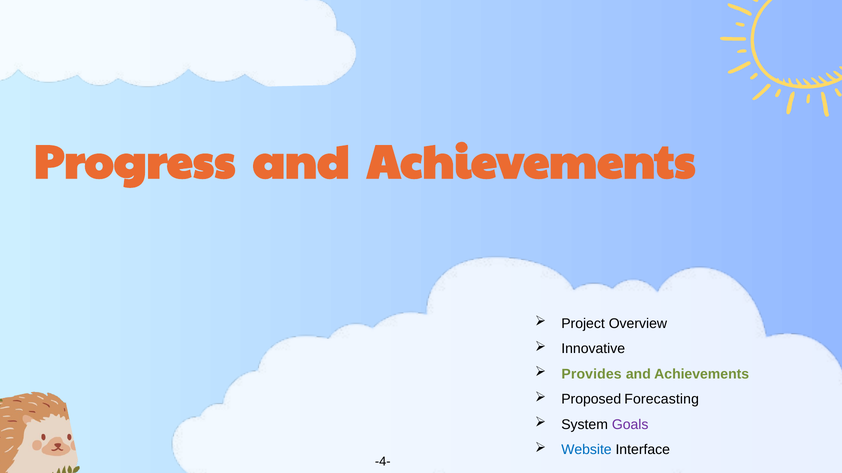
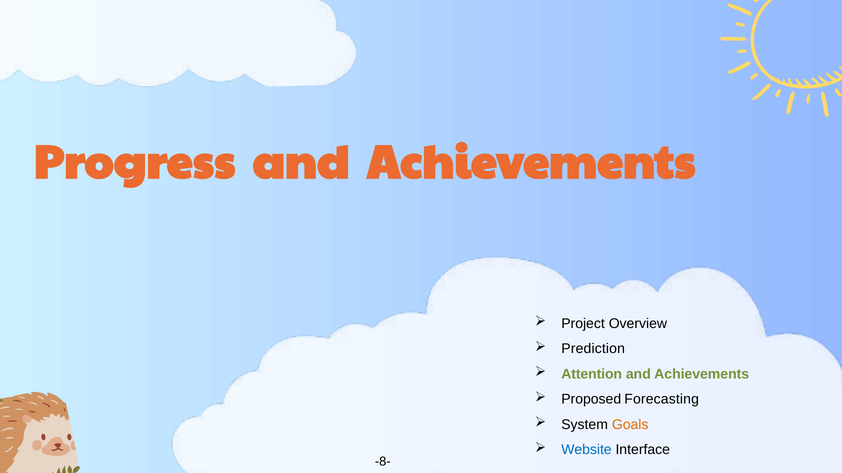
Innovative: Innovative -> Prediction (593, 349)
Provides: Provides -> Attention (592, 374)
Goals colour: purple -> orange (630, 425)
-4-: -4- -> -8- (383, 462)
